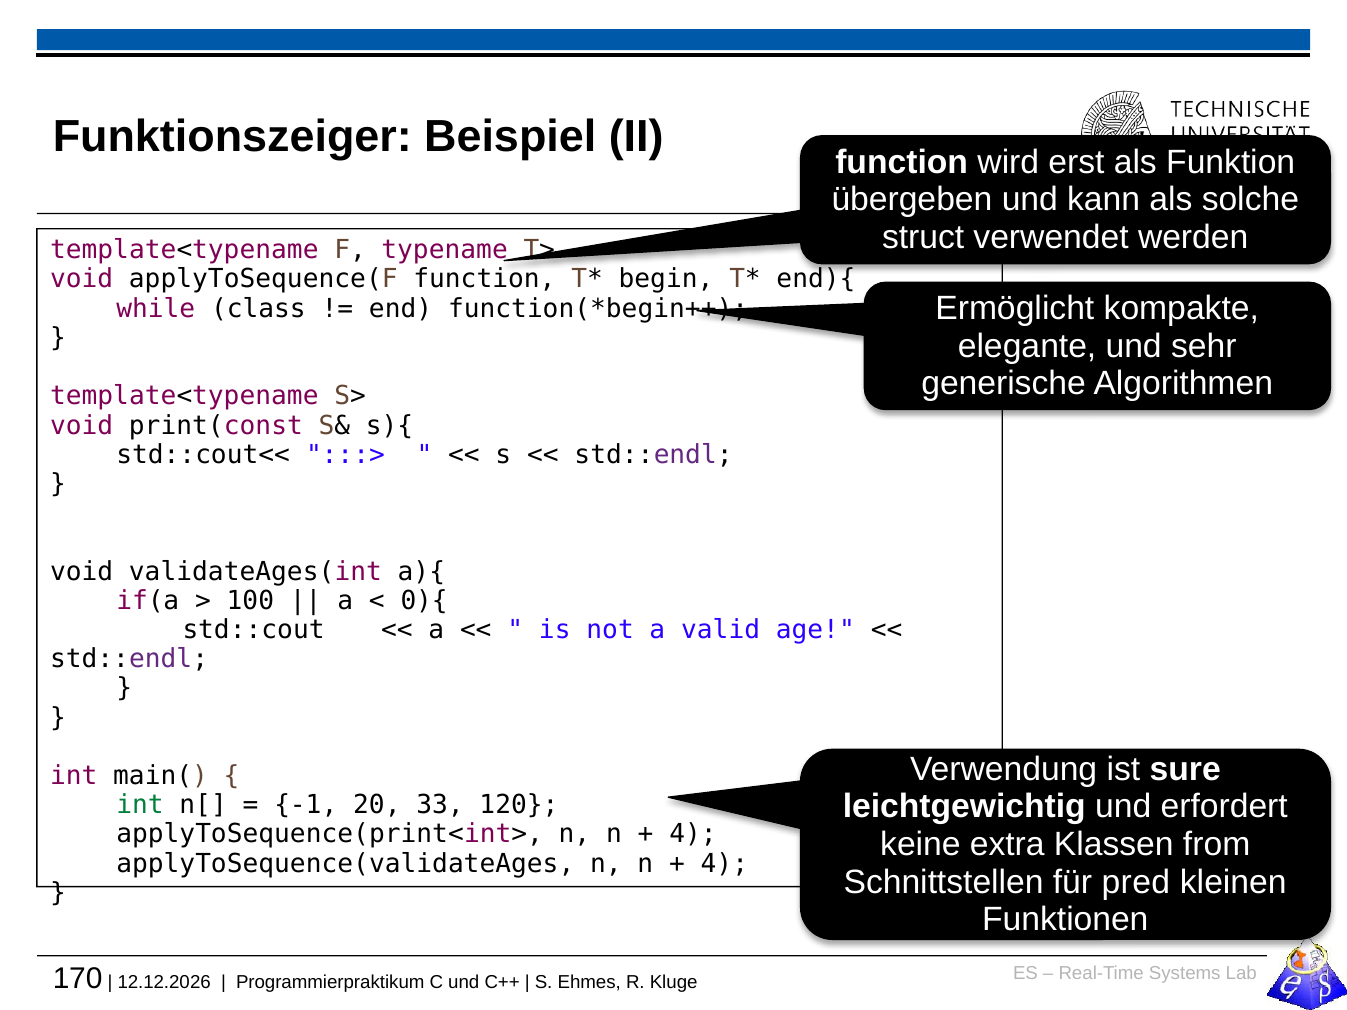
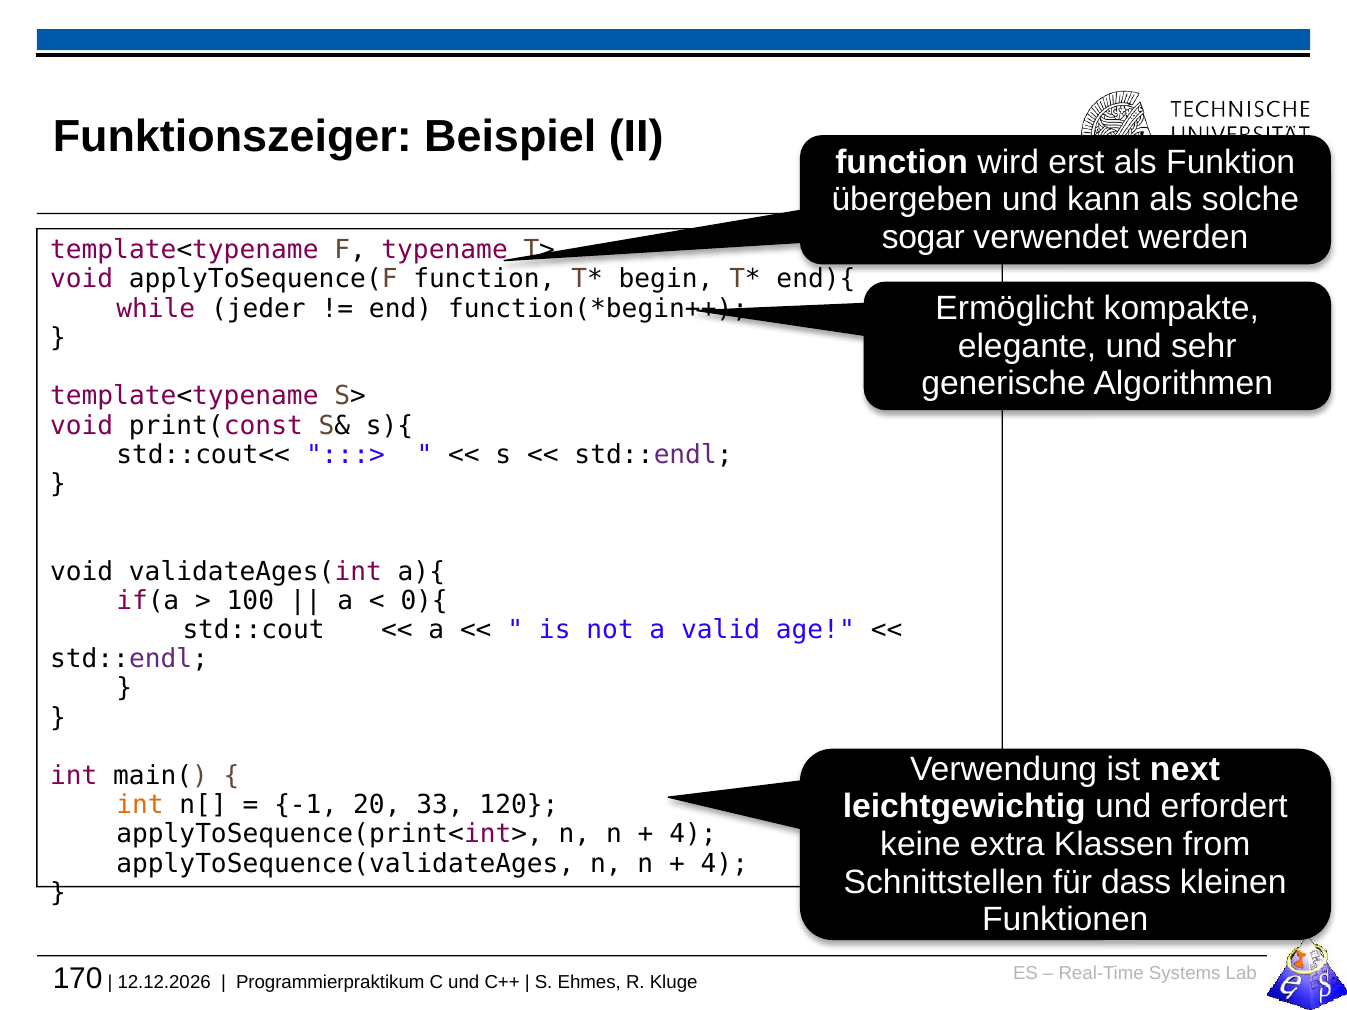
struct: struct -> sogar (923, 237)
class: class -> jeder (258, 309)
sure: sure -> next (1185, 769)
int colour: green -> orange (140, 805)
pred: pred -> dass (1136, 882)
